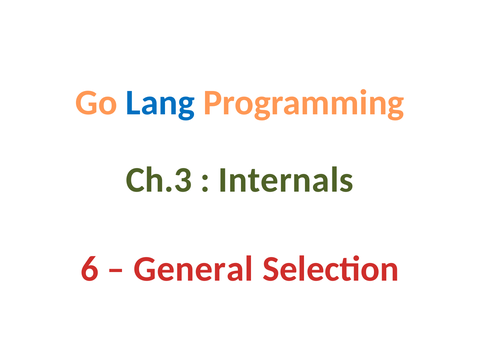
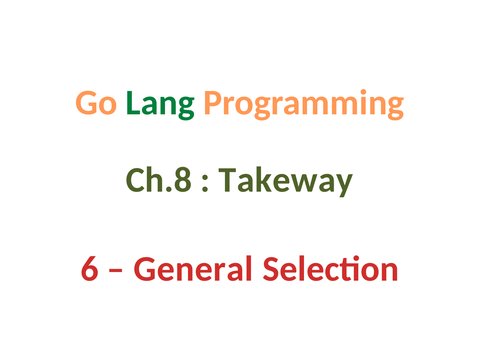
Lang colour: blue -> green (160, 103)
Ch.3: Ch.3 -> Ch.8 (159, 180)
Internals: Internals -> Takeway (286, 180)
